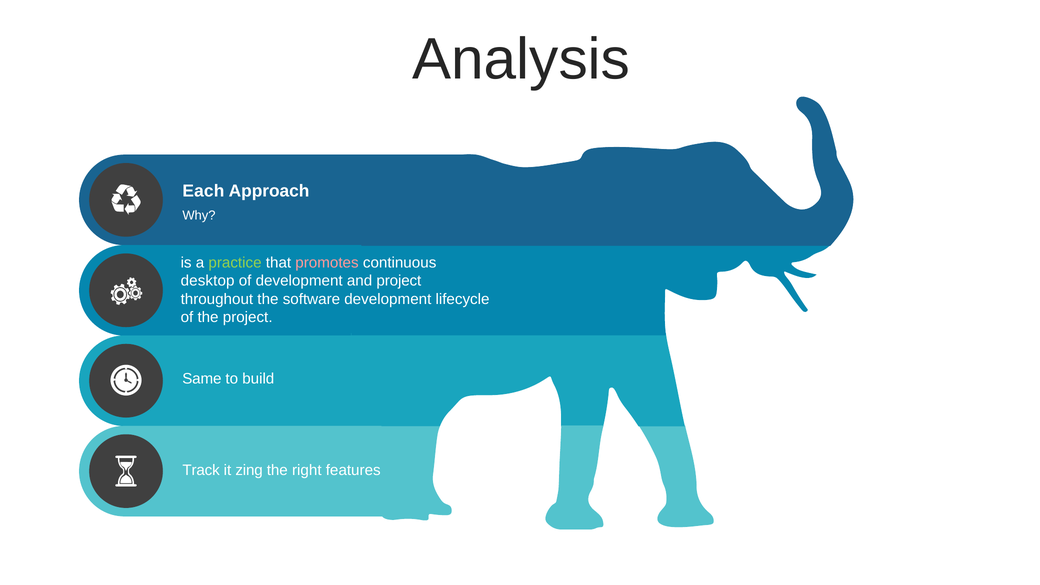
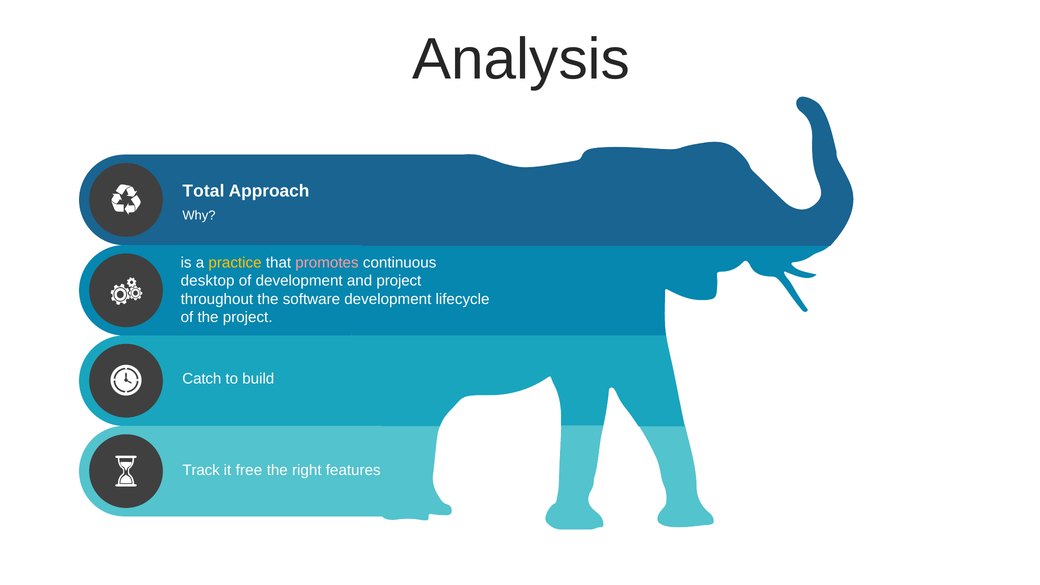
Each: Each -> Total (203, 191)
practice colour: light green -> yellow (235, 263)
Same: Same -> Catch (202, 379)
zing: zing -> free (249, 470)
